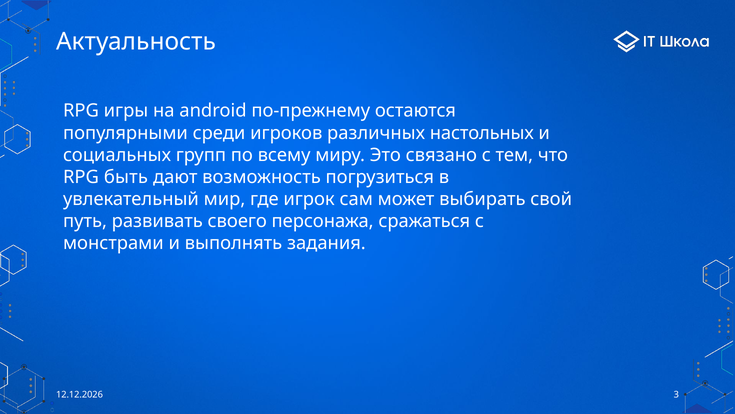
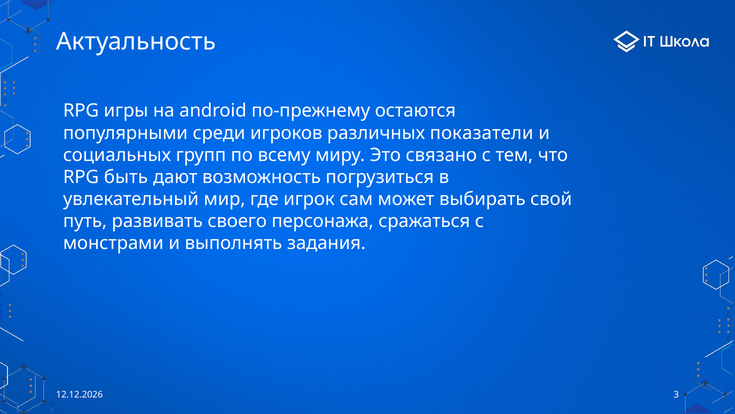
настольных: настольных -> показатели (482, 133)
